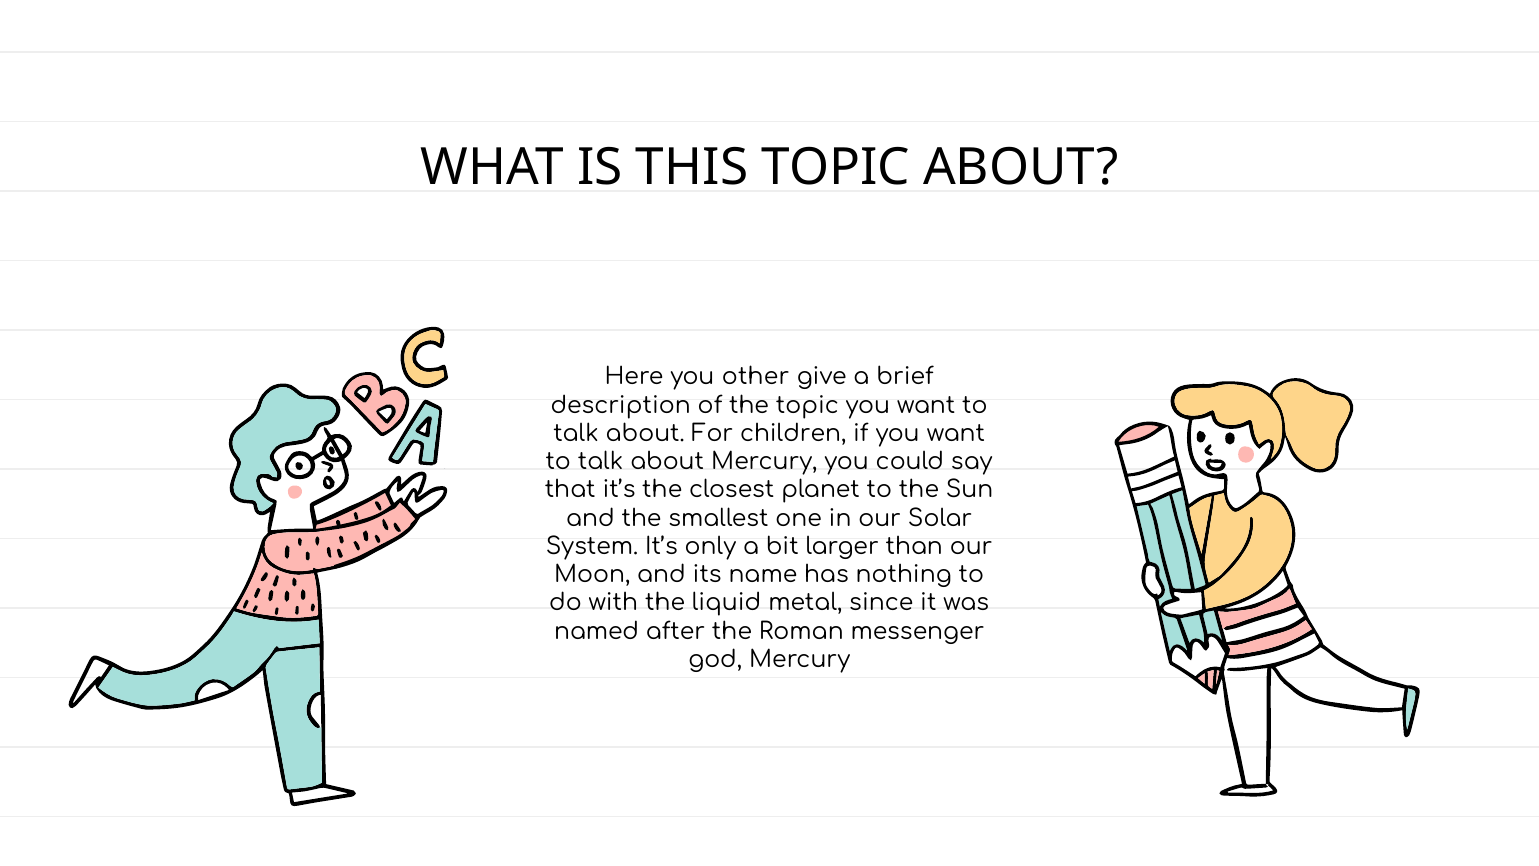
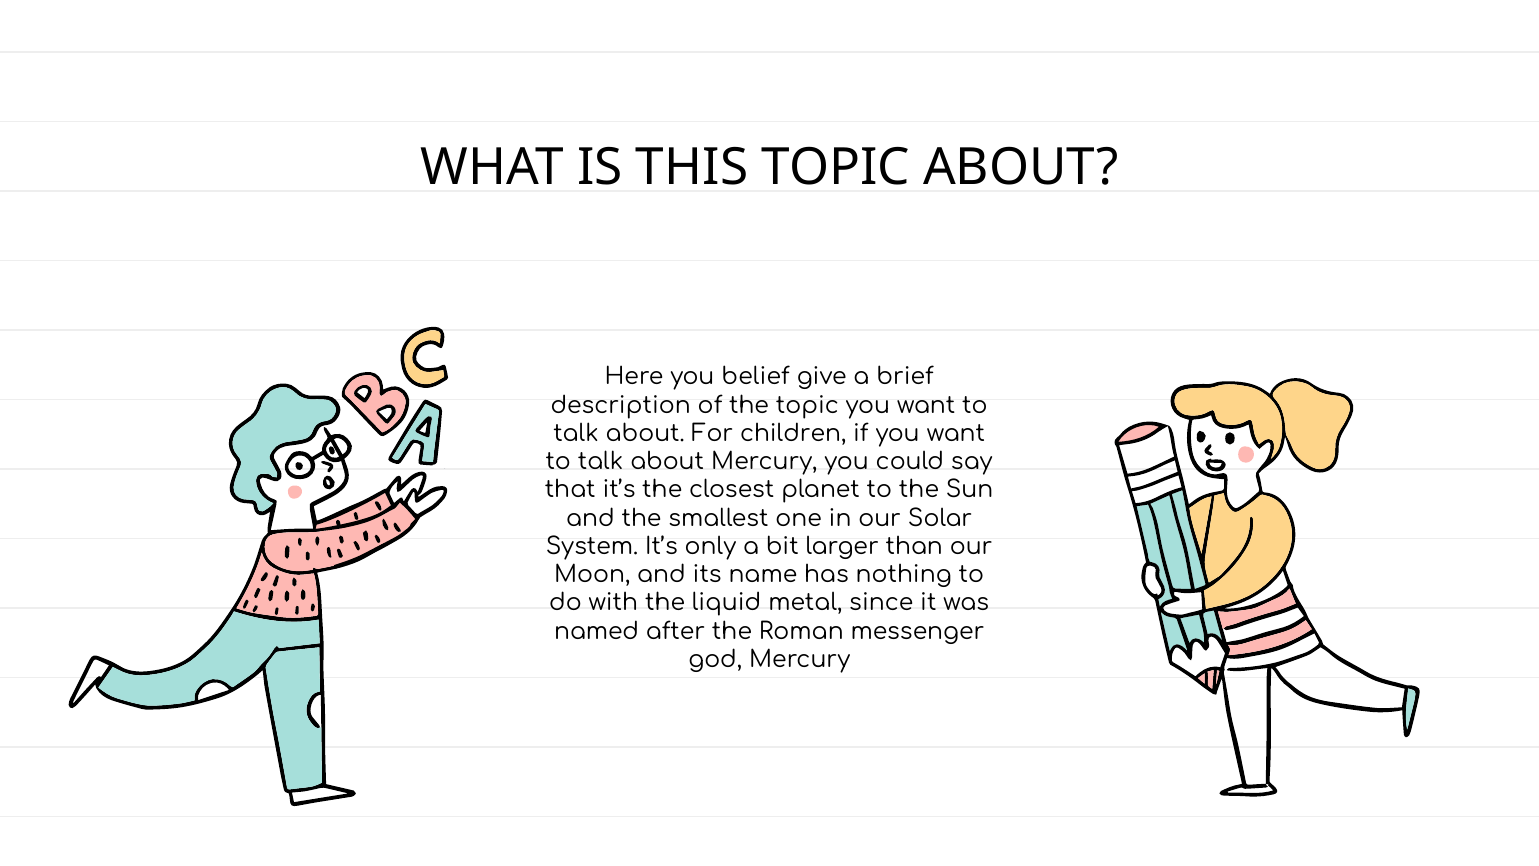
other: other -> belief (756, 377)
